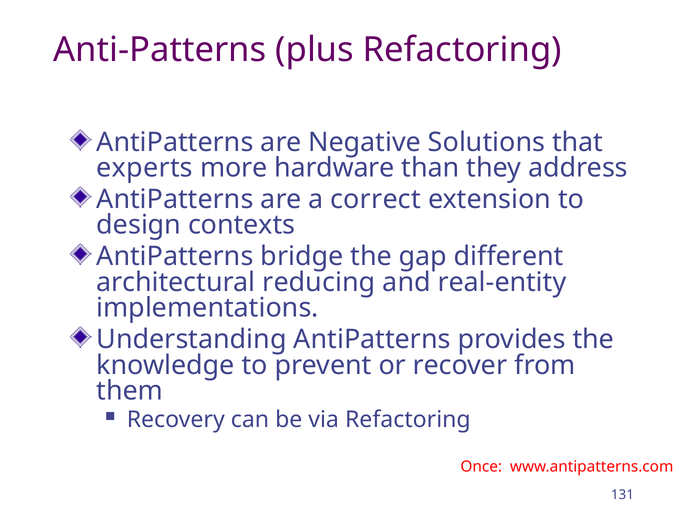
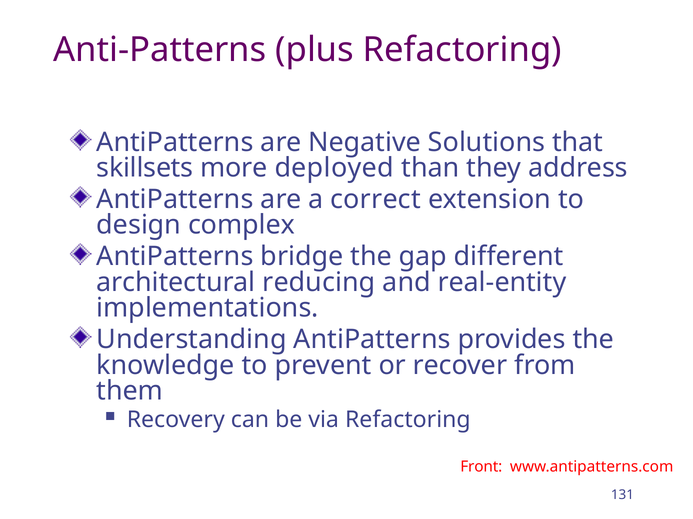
experts: experts -> skillsets (145, 168)
hardware: hardware -> deployed (334, 168)
contexts: contexts -> complex (242, 225)
Once: Once -> Front (481, 468)
